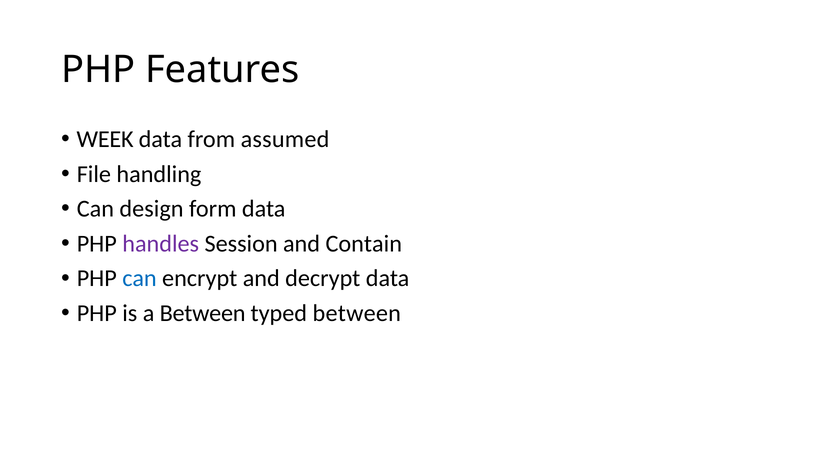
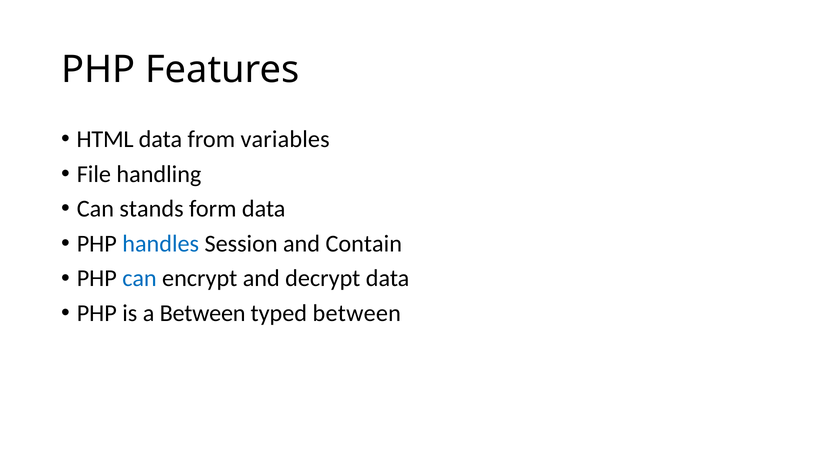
WEEK: WEEK -> HTML (105, 139)
assumed: assumed -> variables (285, 139)
design: design -> stands (152, 209)
handles colour: purple -> blue (161, 244)
